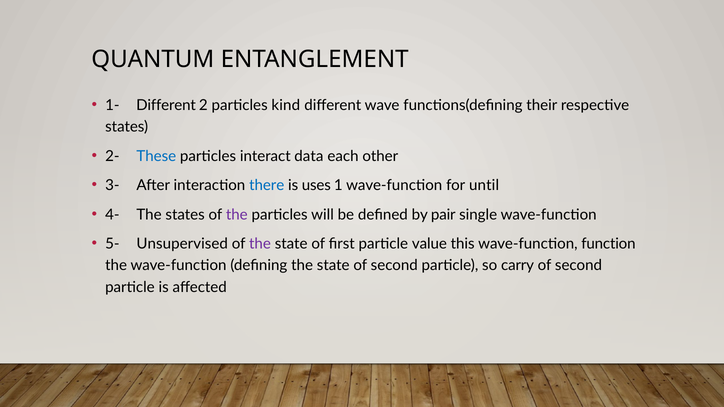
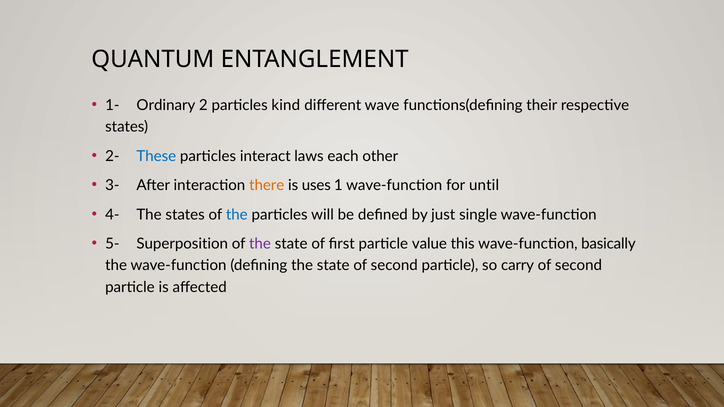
1- Different: Different -> Ordinary (166, 105)
data: data -> laws (309, 156)
there colour: blue -> orange (267, 185)
the colour: purple -> blue (237, 215)
pair: pair -> just (443, 215)
Unsupervised: Unsupervised -> Superposition (182, 244)
function: function -> basically (608, 244)
